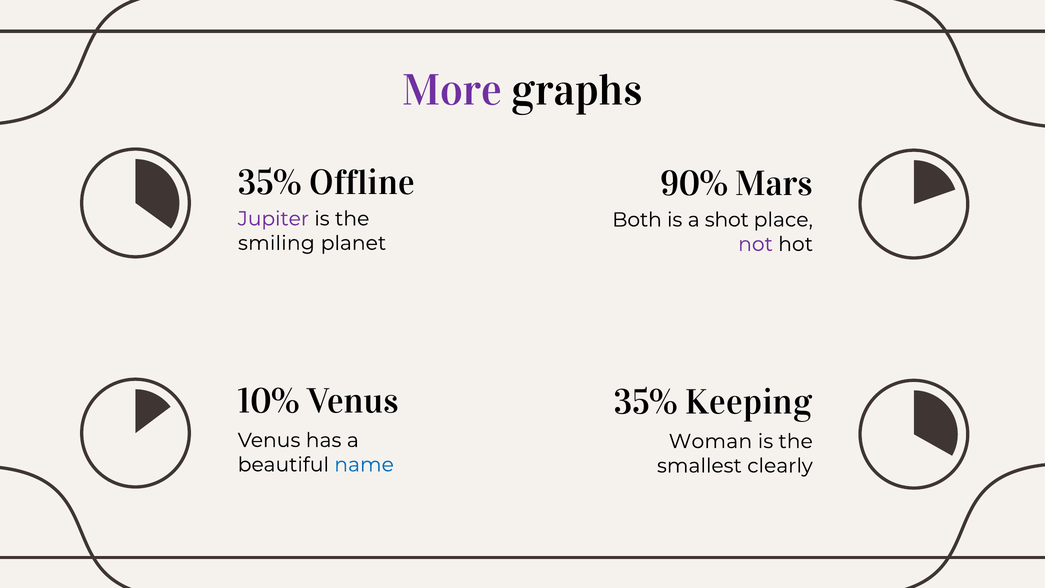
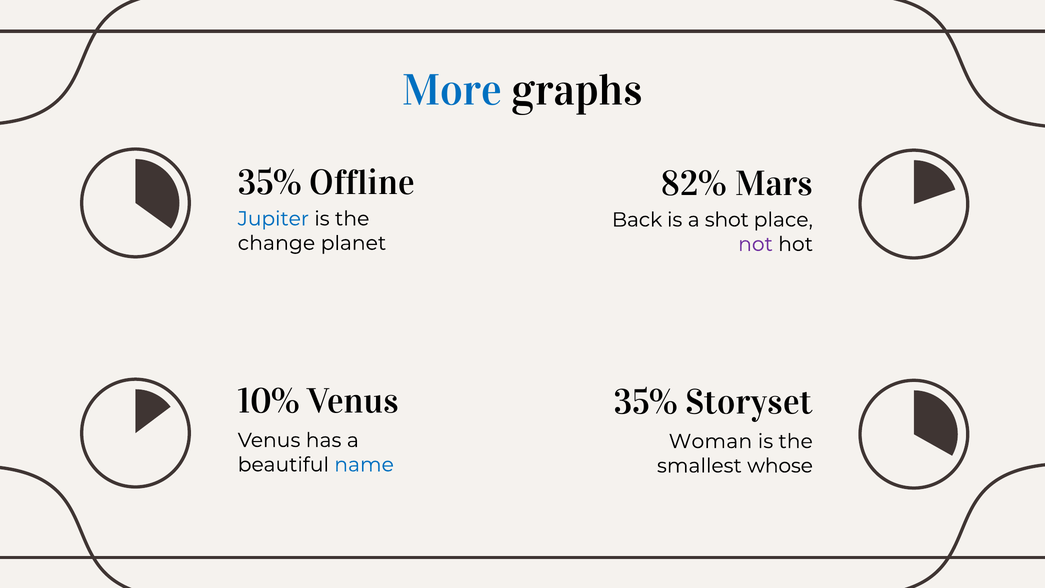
More colour: purple -> blue (452, 90)
90%: 90% -> 82% (694, 184)
Jupiter colour: purple -> blue (273, 219)
Both: Both -> Back (637, 220)
smiling: smiling -> change (276, 243)
Keeping: Keeping -> Storyset (749, 402)
clearly: clearly -> whose (780, 466)
